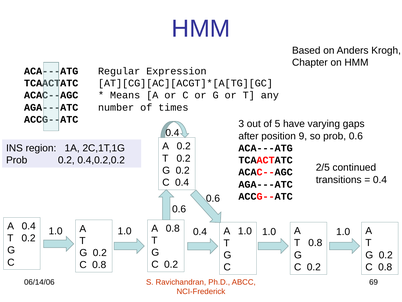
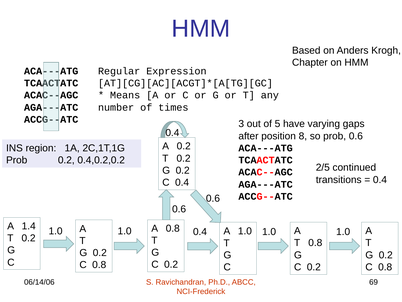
9: 9 -> 8 (303, 136)
A 0.4: 0.4 -> 1.4 (29, 226)
